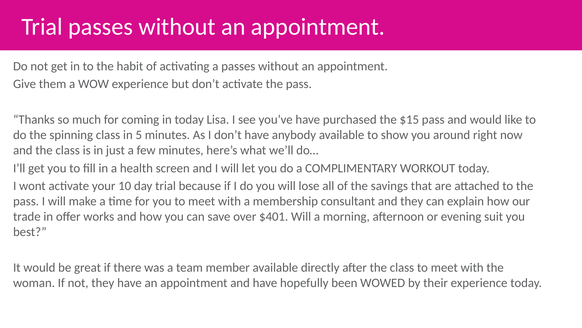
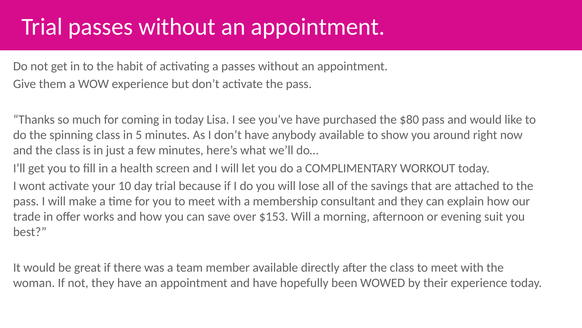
$15: $15 -> $80 (409, 119)
$401: $401 -> $153 (274, 216)
